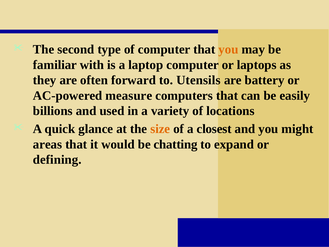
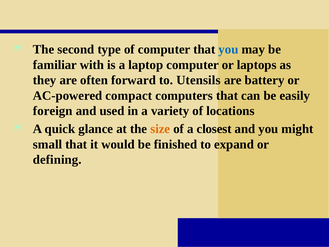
you colour: orange -> blue (228, 49)
measure: measure -> compact (129, 96)
billions: billions -> foreign (53, 111)
areas: areas -> small (48, 144)
chatting: chatting -> finished (176, 144)
